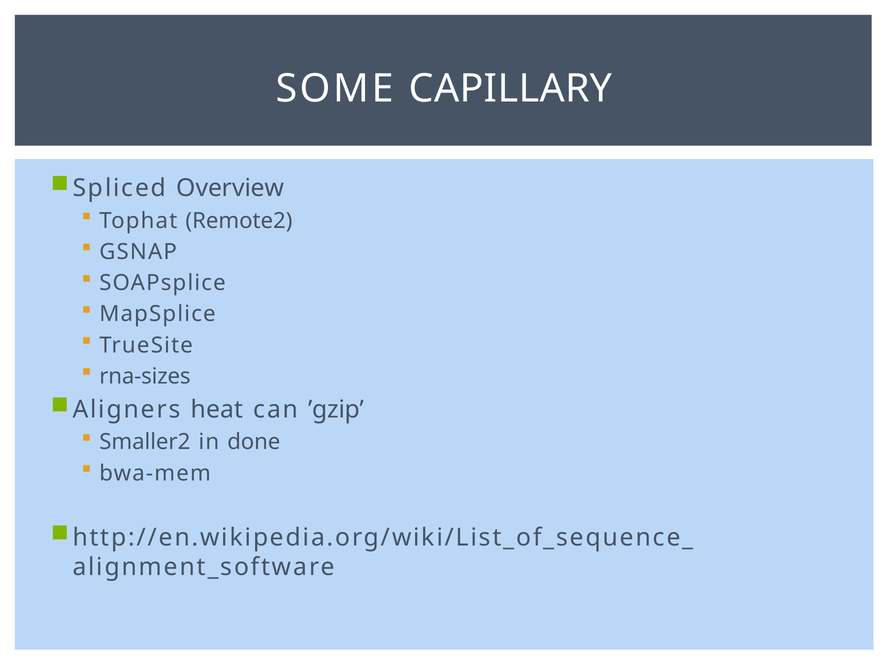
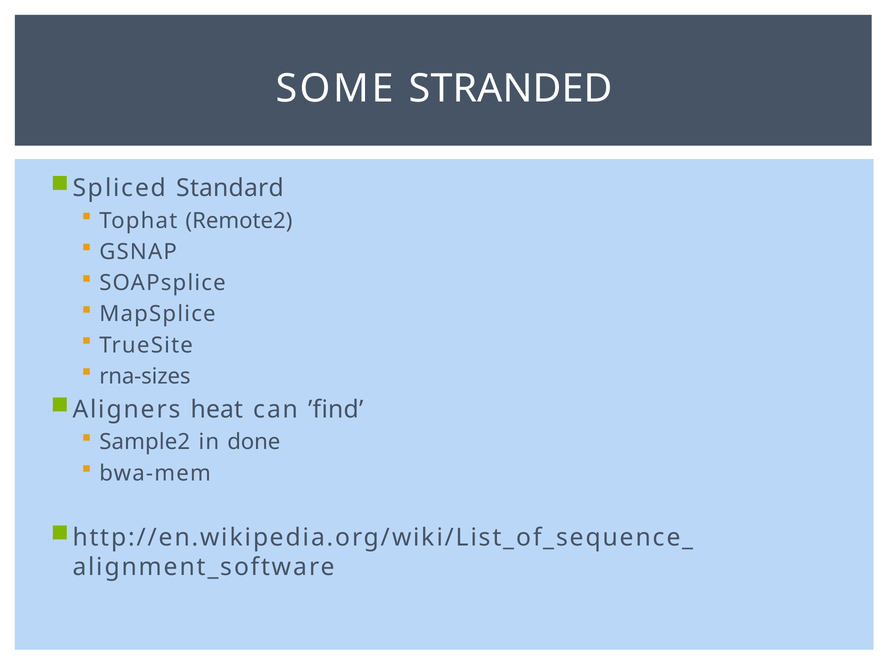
CAPILLARY: CAPILLARY -> STRANDED (511, 89)
Overview: Overview -> Standard (230, 188)
’gzip: ’gzip -> ’find (336, 409)
Smaller2: Smaller2 -> Sample2 (145, 442)
